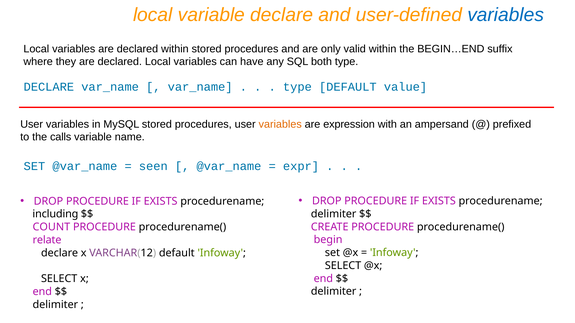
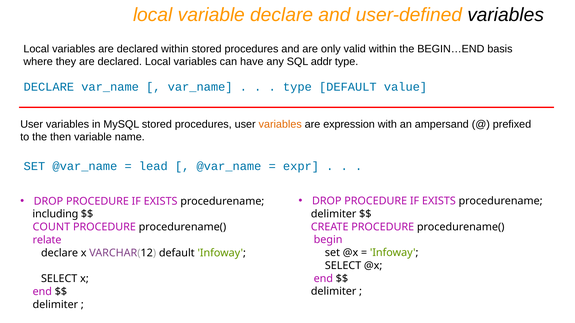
variables colour: blue -> black (506, 15)
suffix: suffix -> basis (500, 49)
both: both -> addr (322, 62)
calls: calls -> then (61, 137)
seen: seen -> lead (153, 167)
